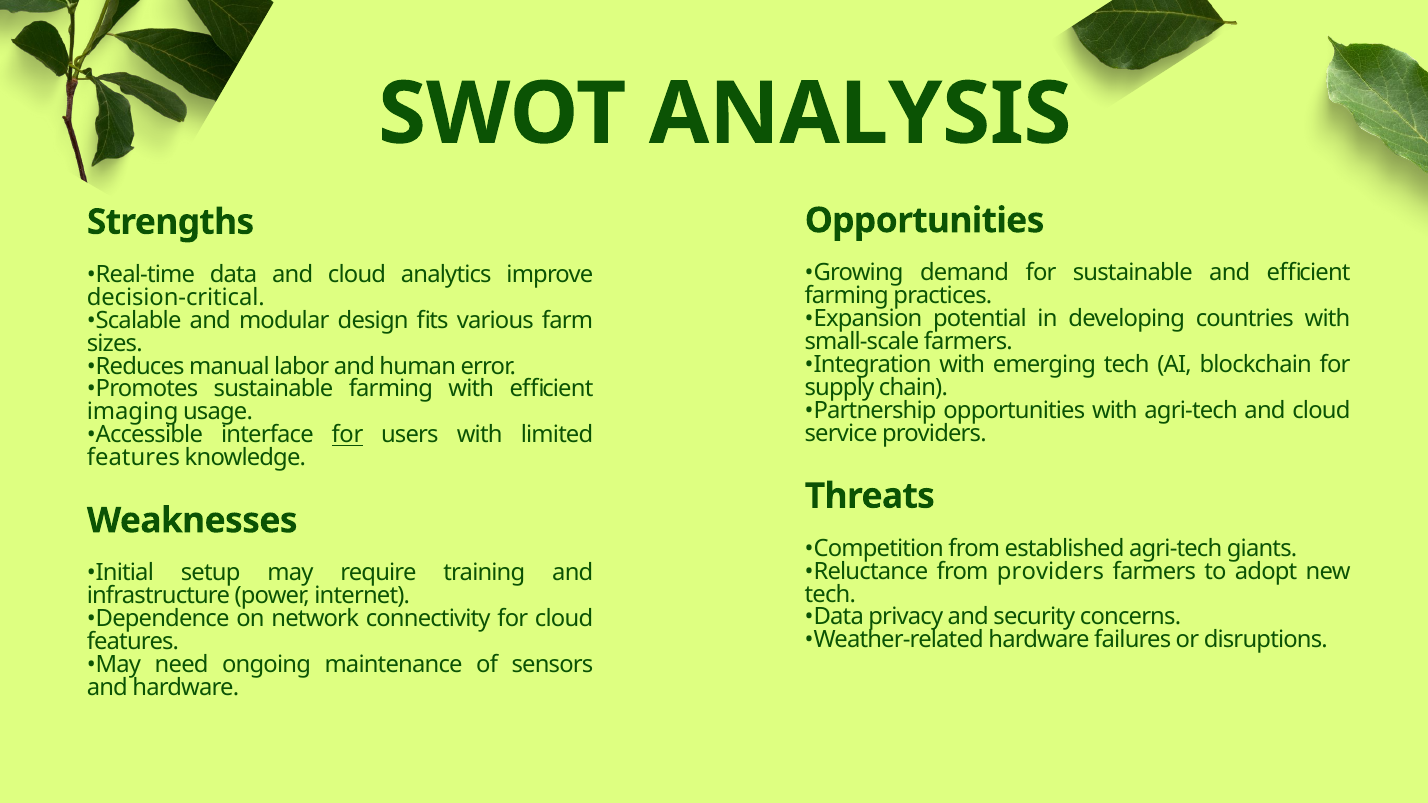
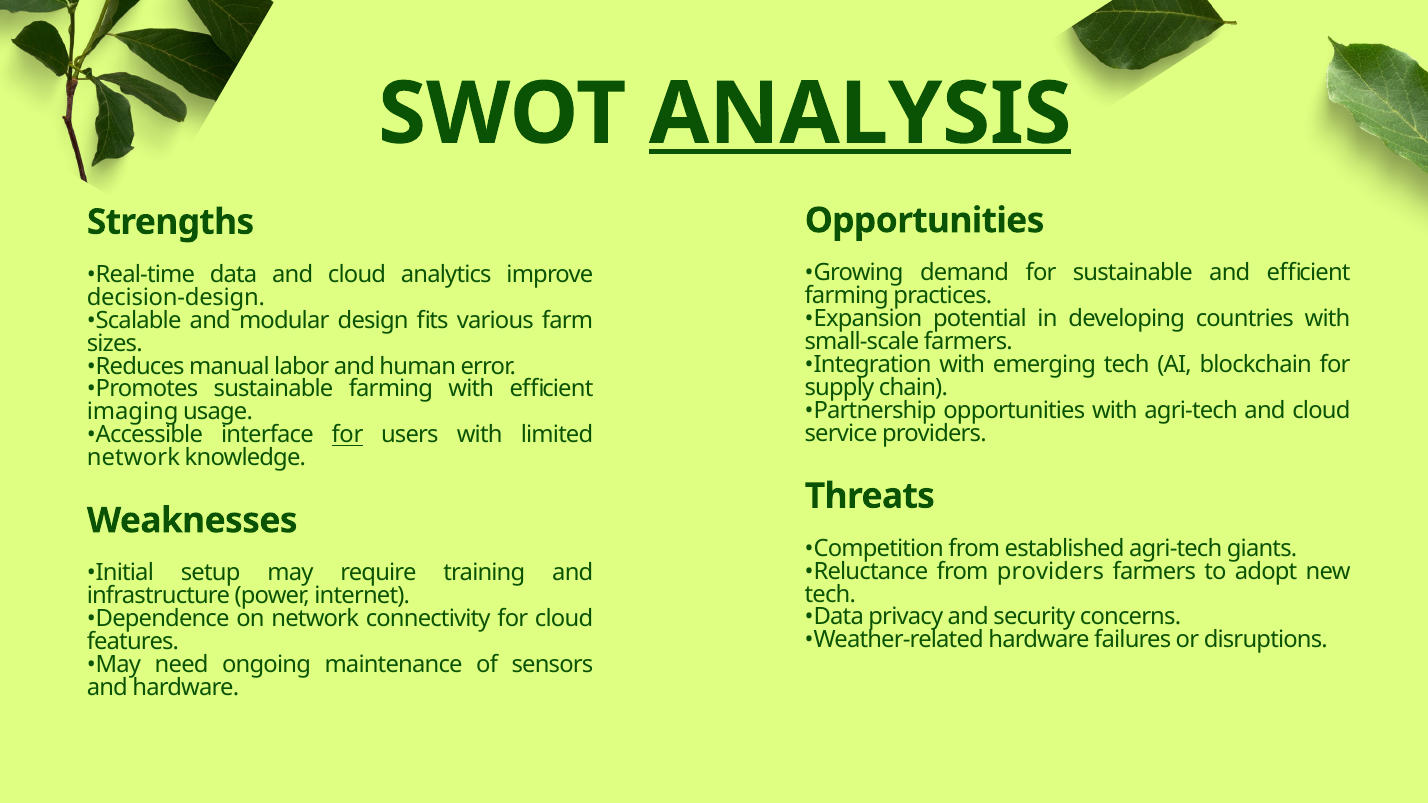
ANALYSIS underline: none -> present (860, 114)
decision-critical: decision-critical -> decision-design (176, 297)
features: features -> network (133, 458)
